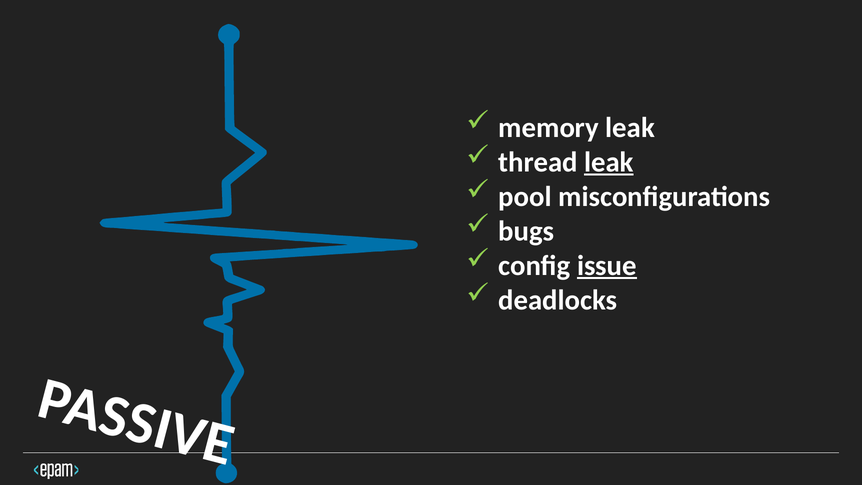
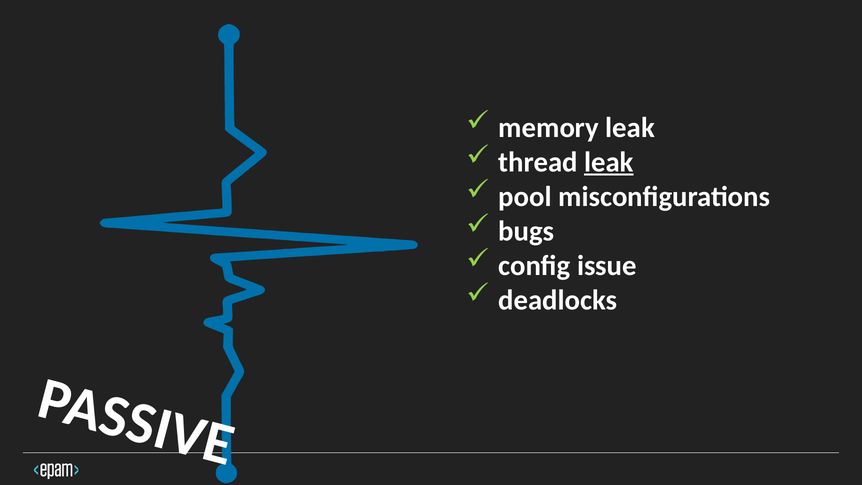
issue underline: present -> none (607, 266)
